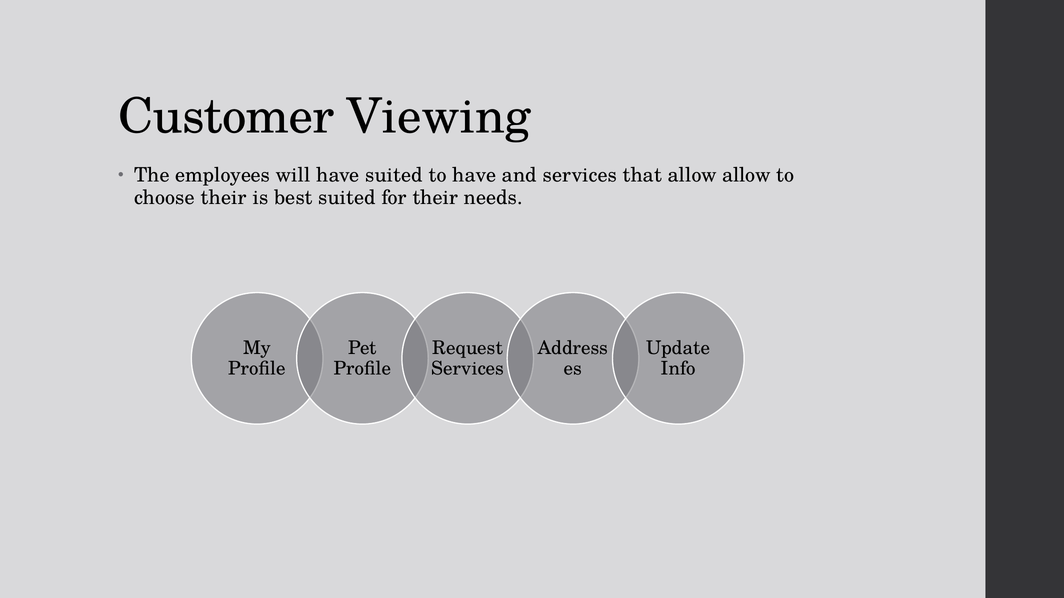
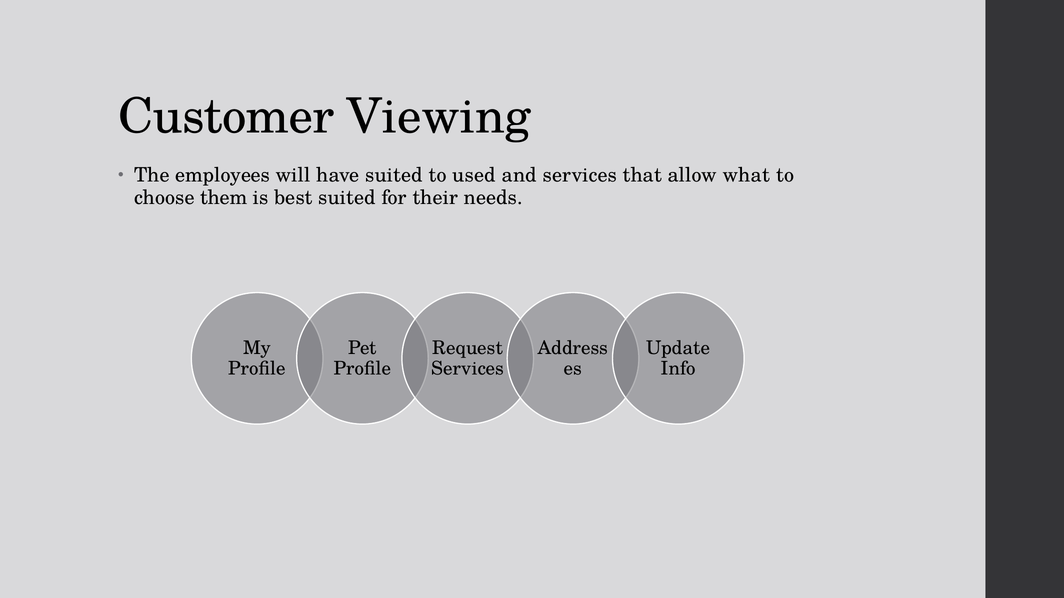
to have: have -> used (474, 175)
allow allow: allow -> what (746, 175)
choose their: their -> them (224, 198)
